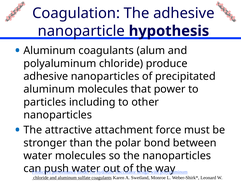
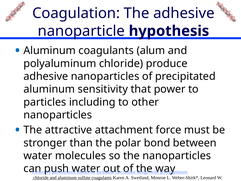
aluminum molecules: molecules -> sensitivity (103, 89)
